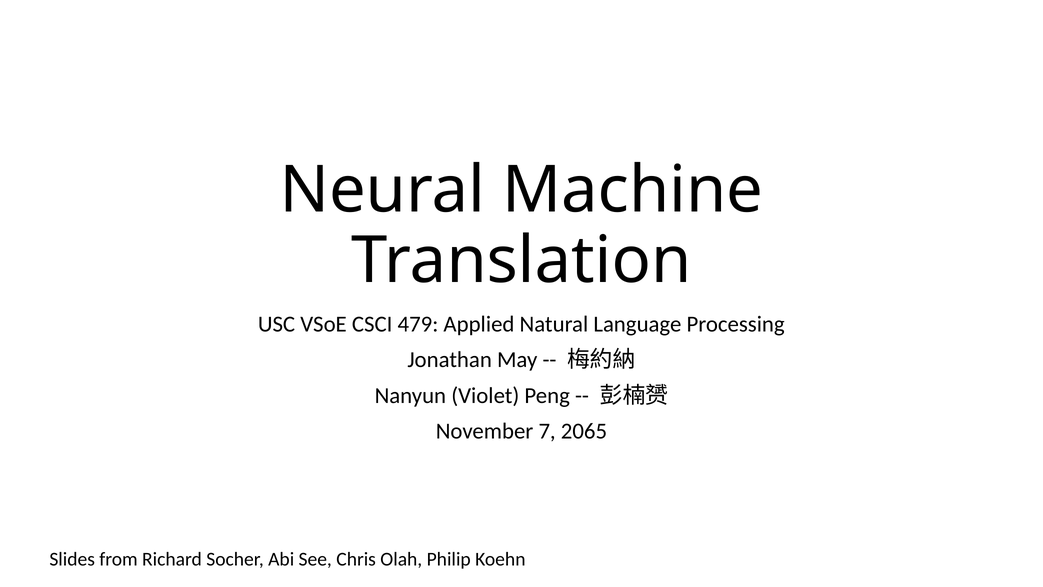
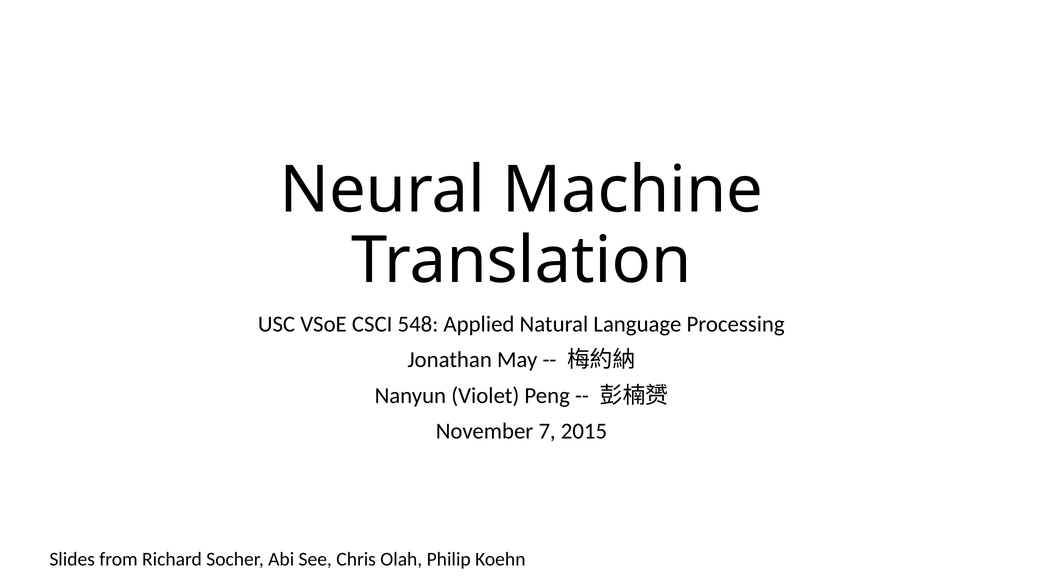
479: 479 -> 548 (418, 324)
2065: 2065 -> 2015 (584, 431)
